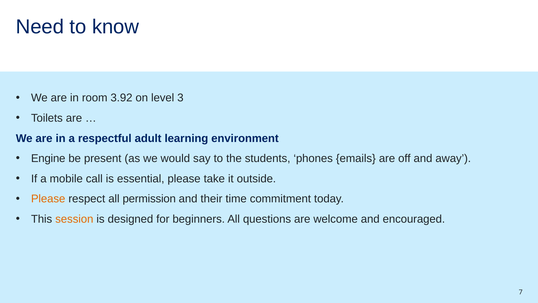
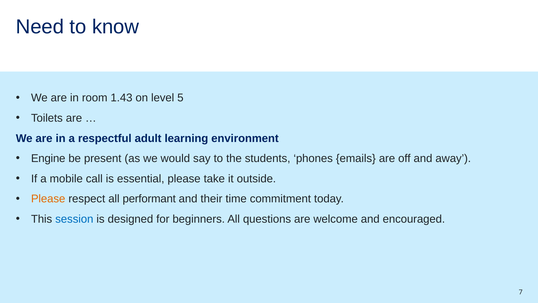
3.92: 3.92 -> 1.43 (121, 98)
3: 3 -> 5 (180, 98)
permission: permission -> performant (149, 199)
session colour: orange -> blue (74, 219)
